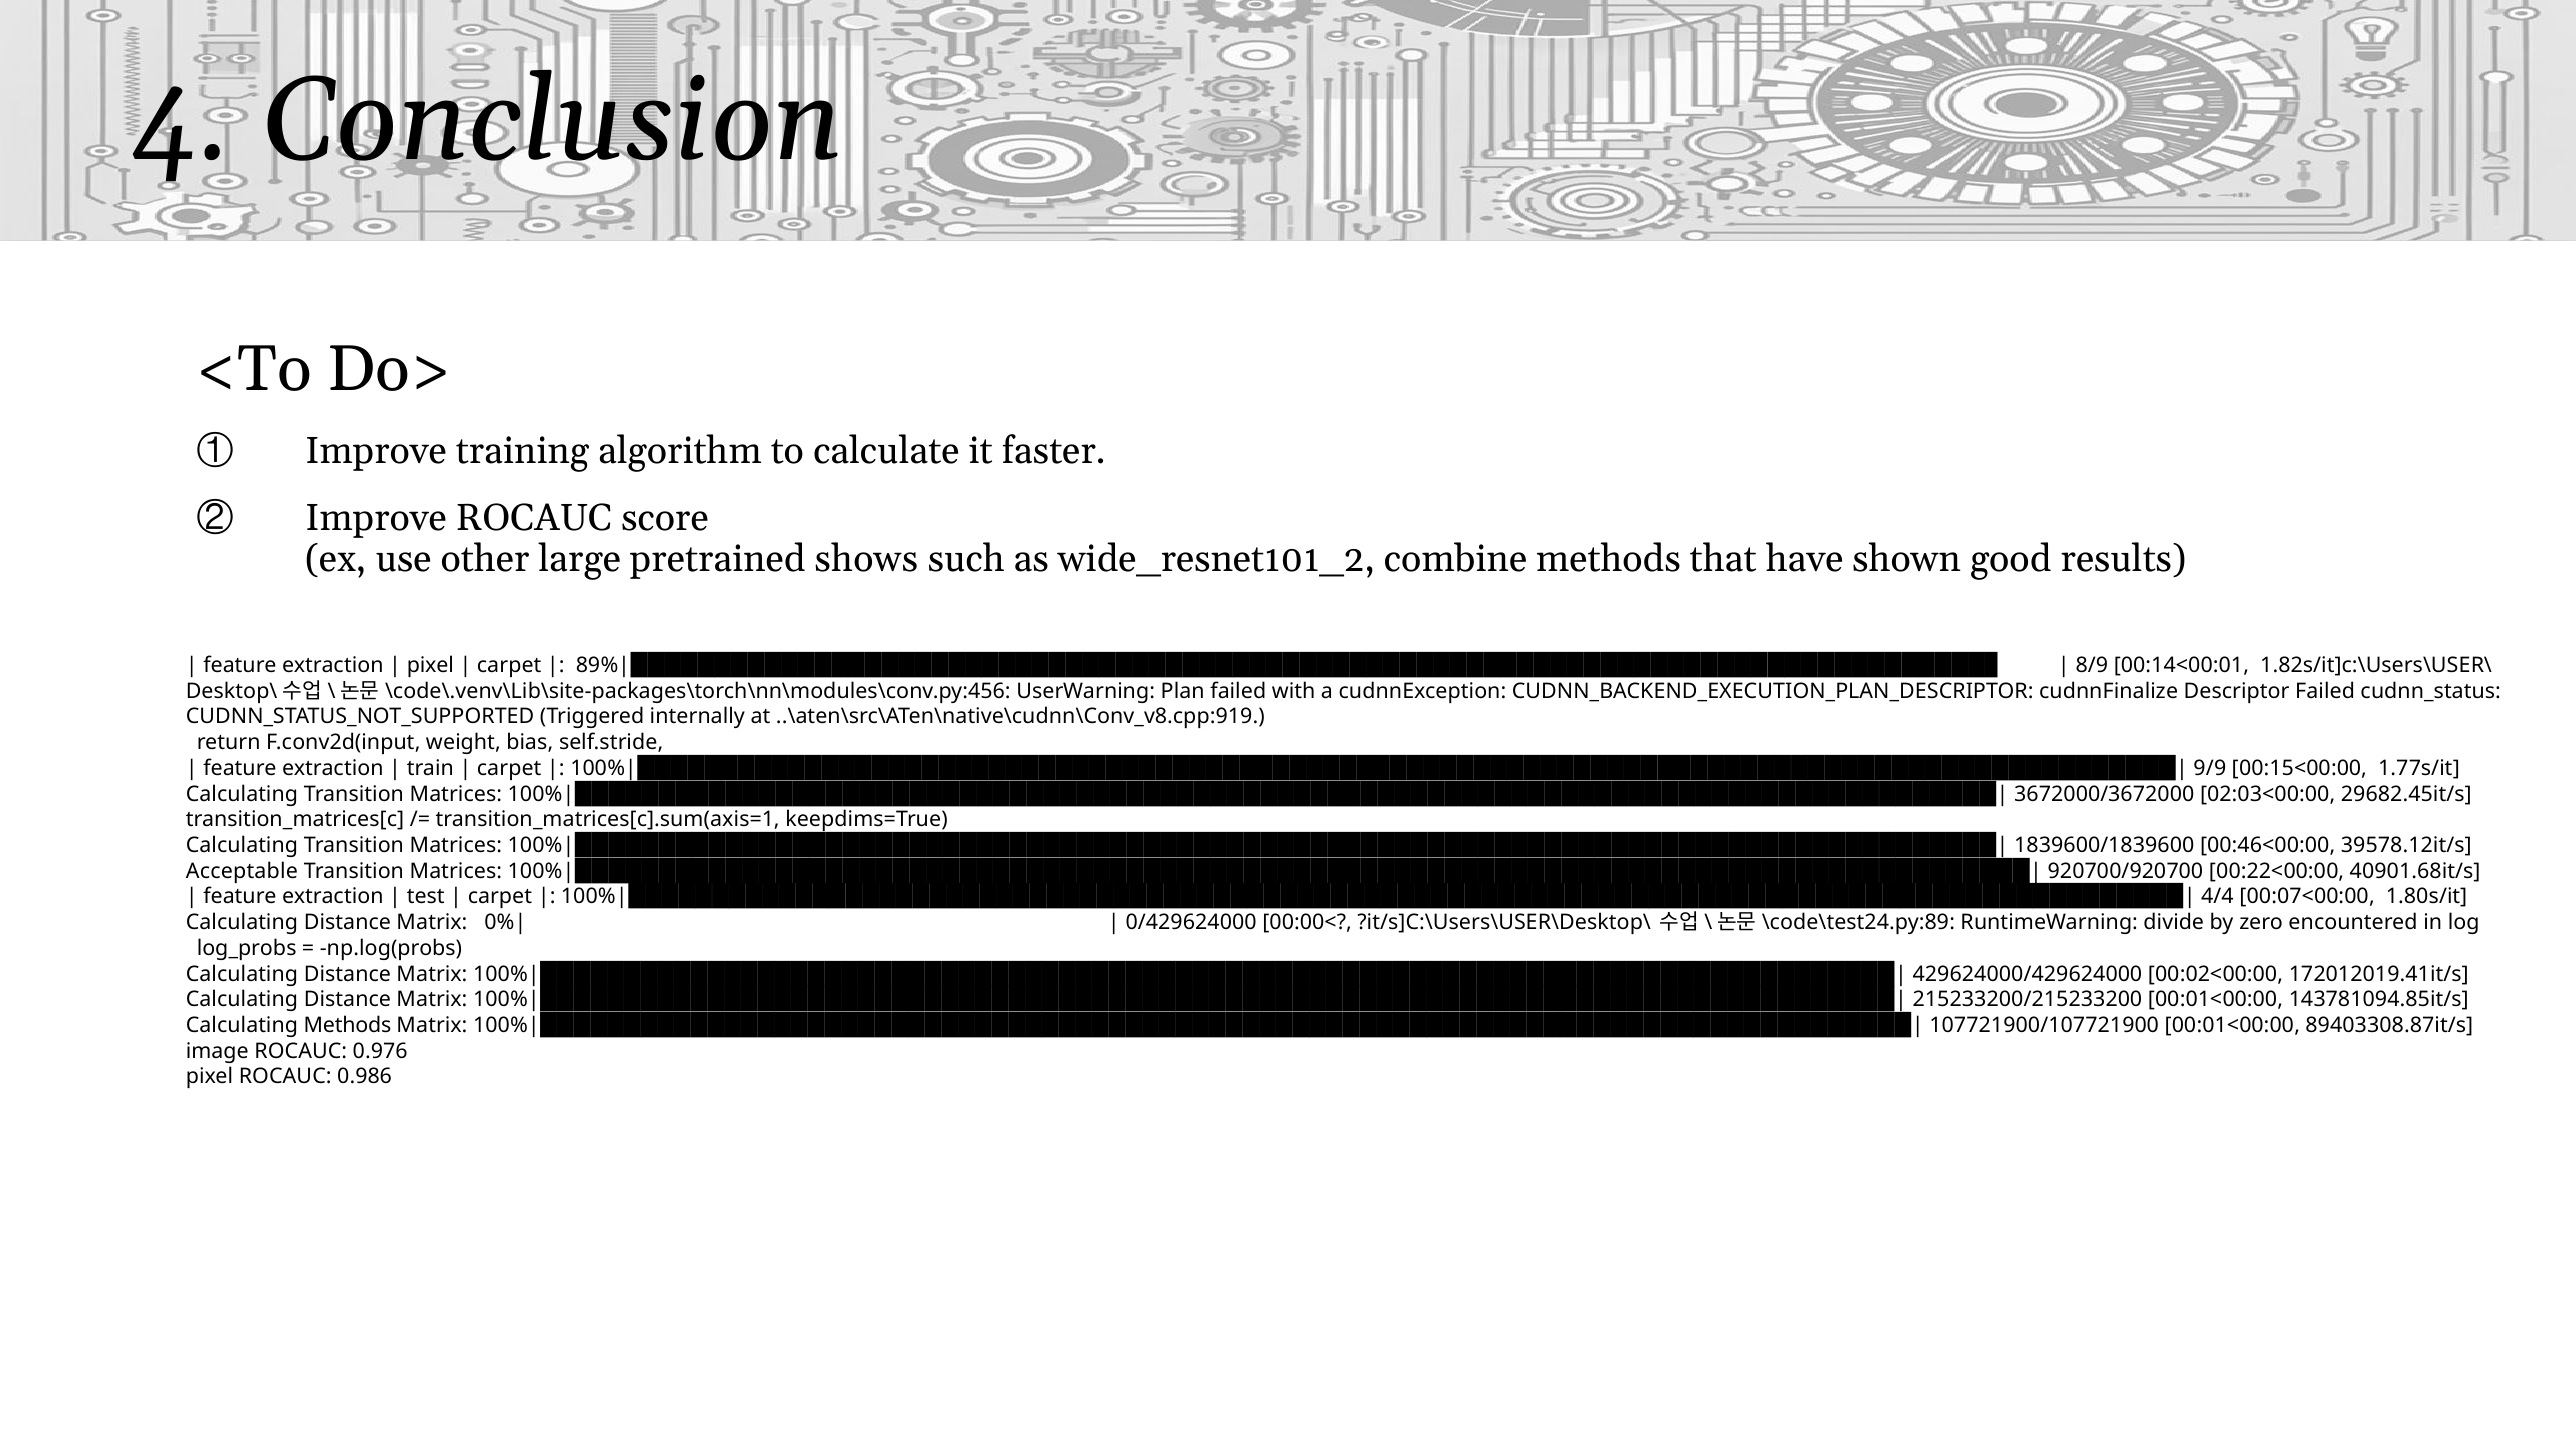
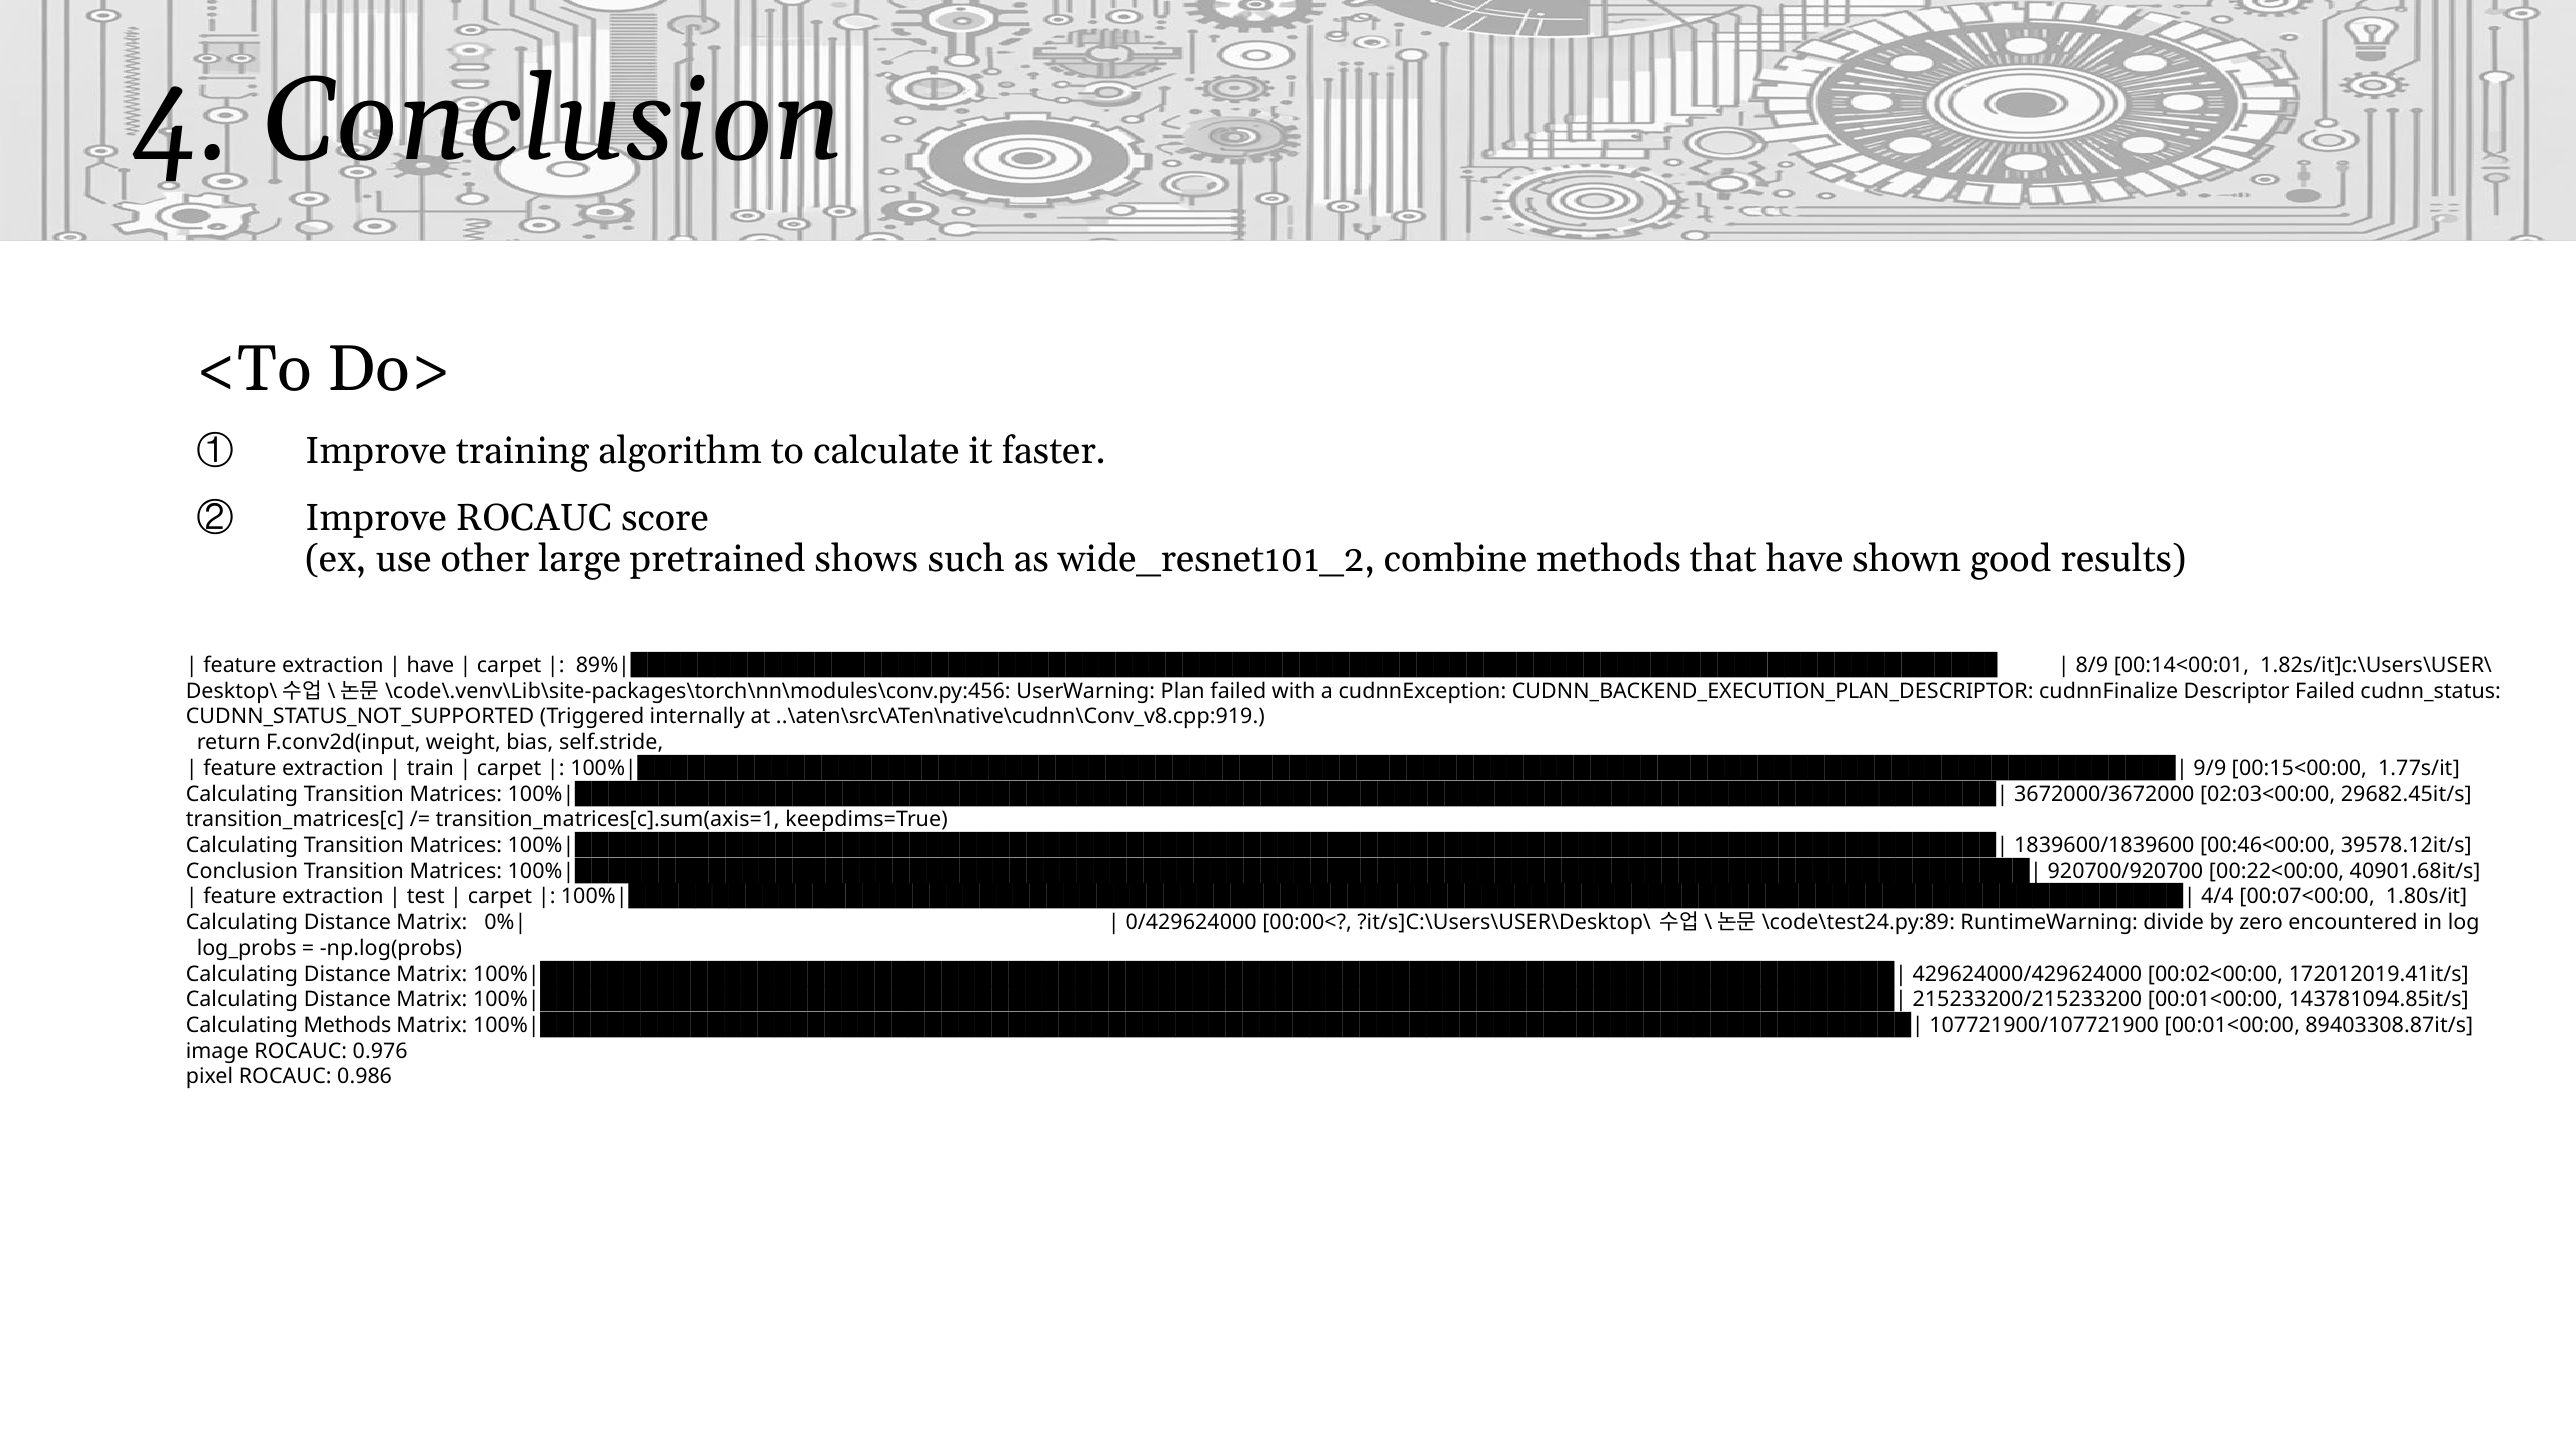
pixel: pixel -> have (430, 665)
Acceptable: Acceptable -> Conclusion (242, 871)
